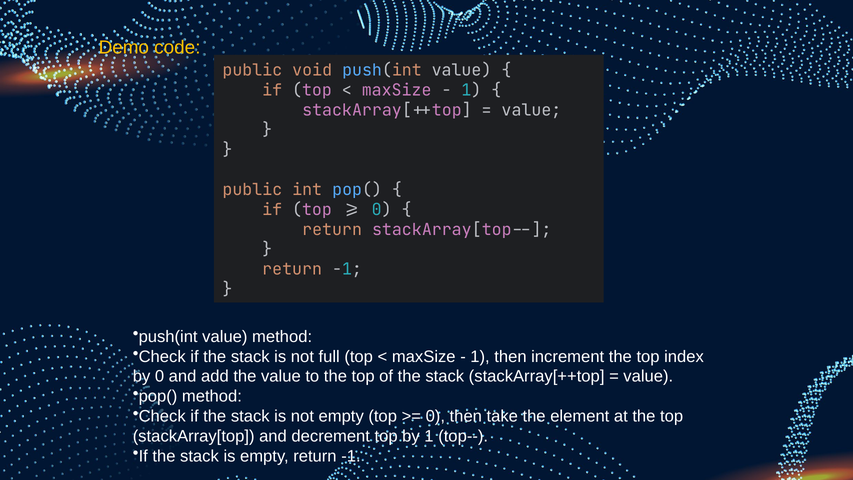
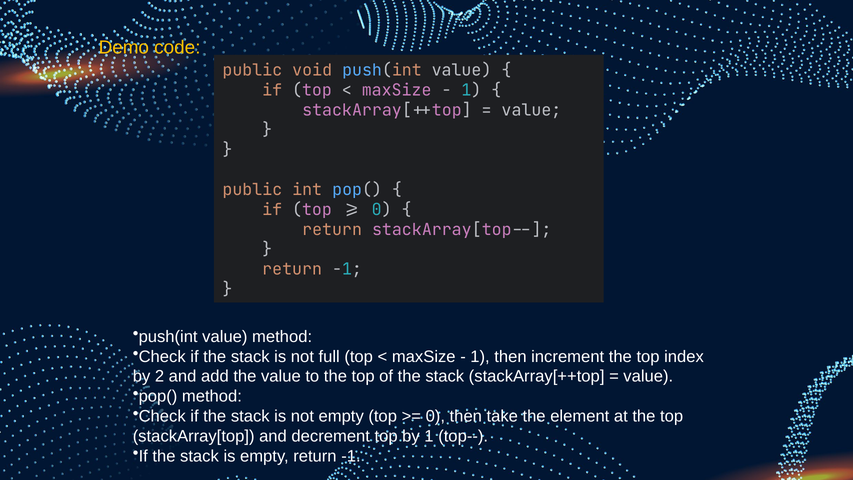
by 0: 0 -> 2 (160, 376)
